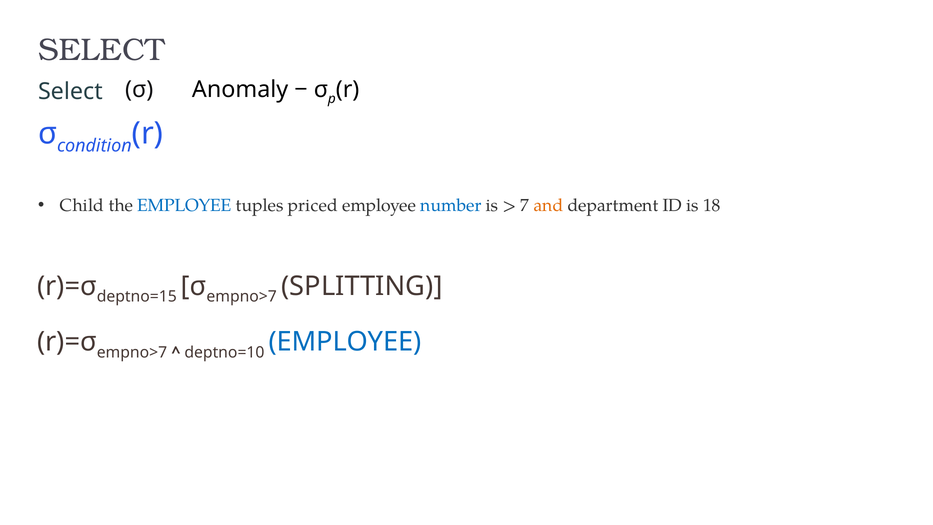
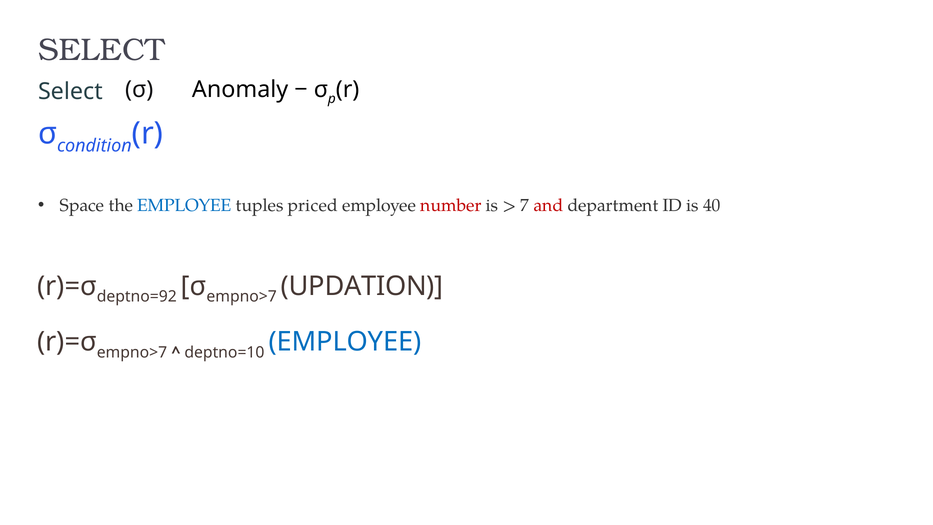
Child: Child -> Space (82, 205)
number colour: blue -> red (451, 205)
and colour: orange -> red (548, 205)
18: 18 -> 40 (712, 205)
deptno=15: deptno=15 -> deptno=92 (137, 297)
SPLITTING: SPLITTING -> UPDATION (362, 286)
